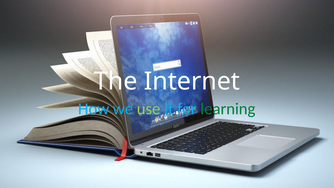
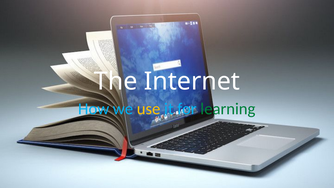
use colour: light green -> yellow (149, 109)
